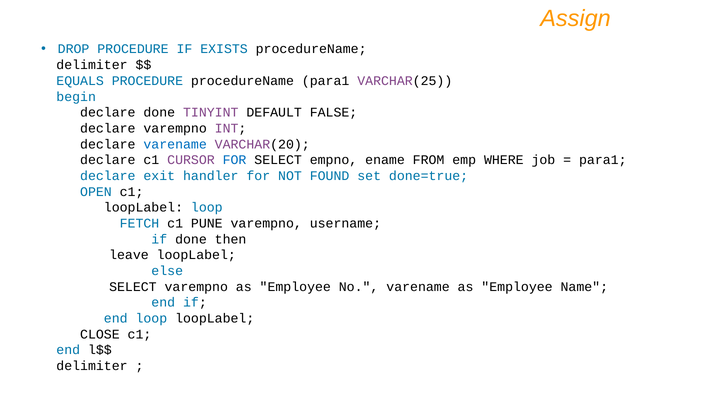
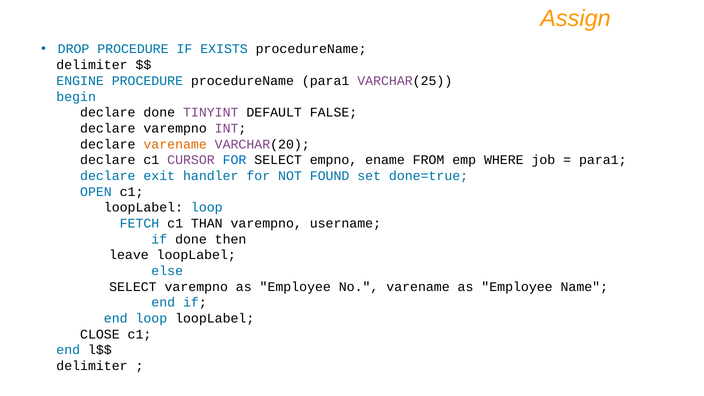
EQUALS: EQUALS -> ENGINE (80, 81)
varename colour: blue -> orange (175, 144)
PUNE: PUNE -> THAN (207, 223)
